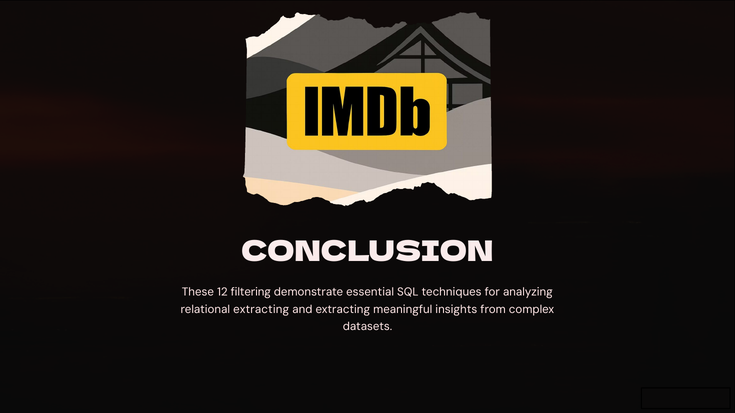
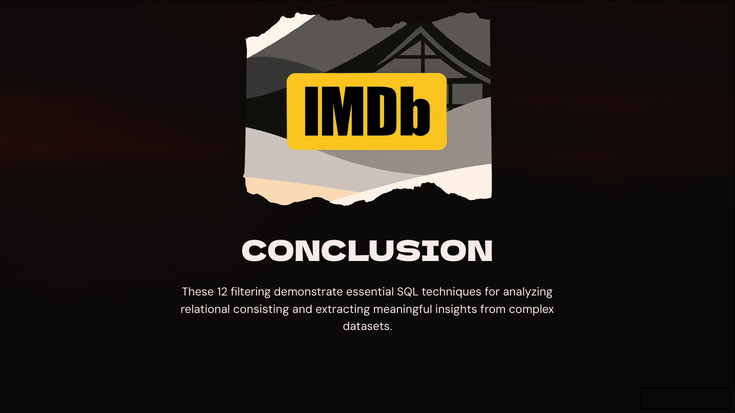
relational extracting: extracting -> consisting (261, 310)
